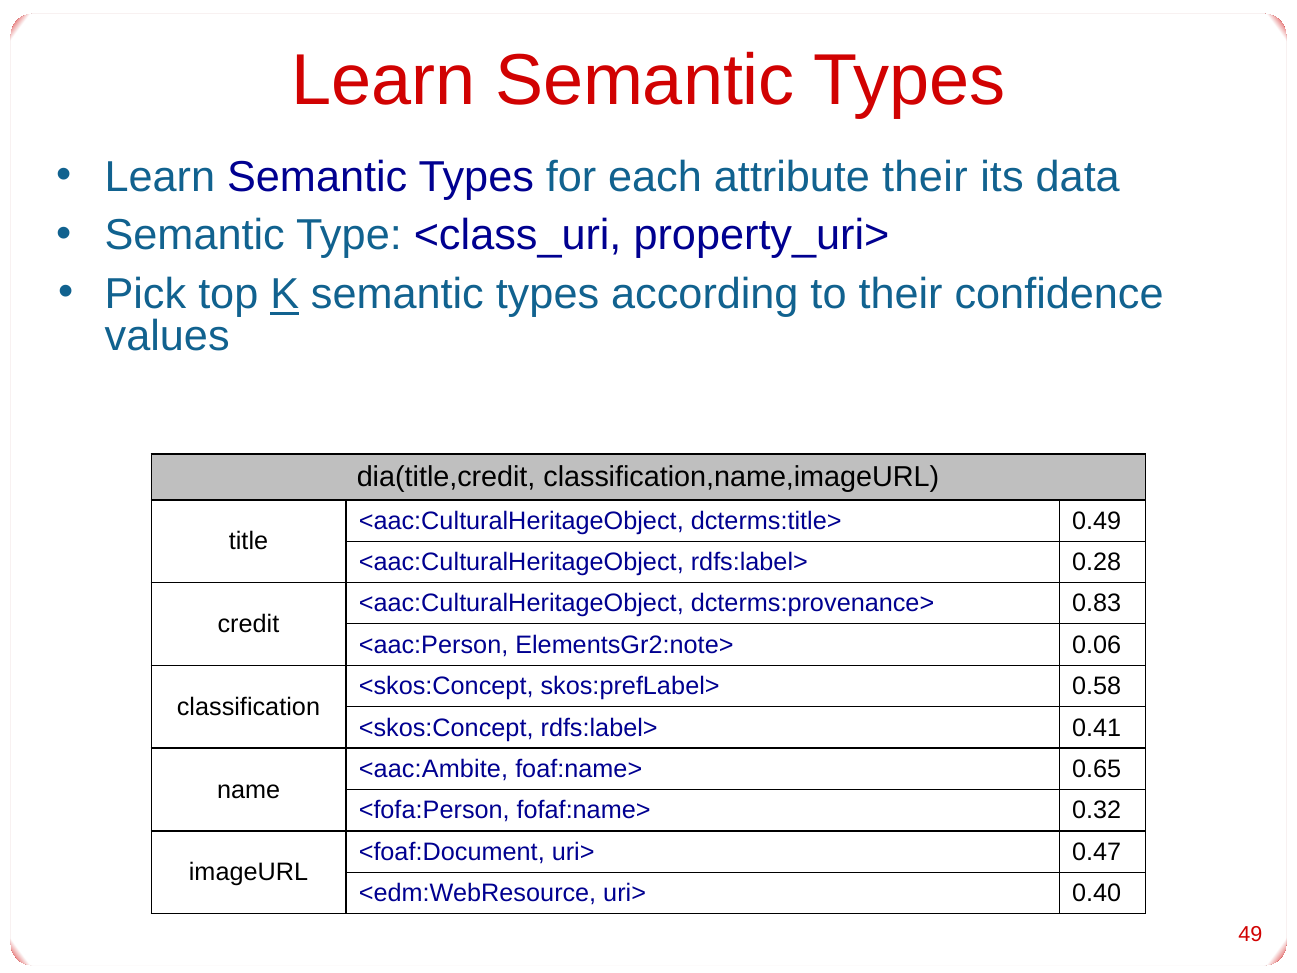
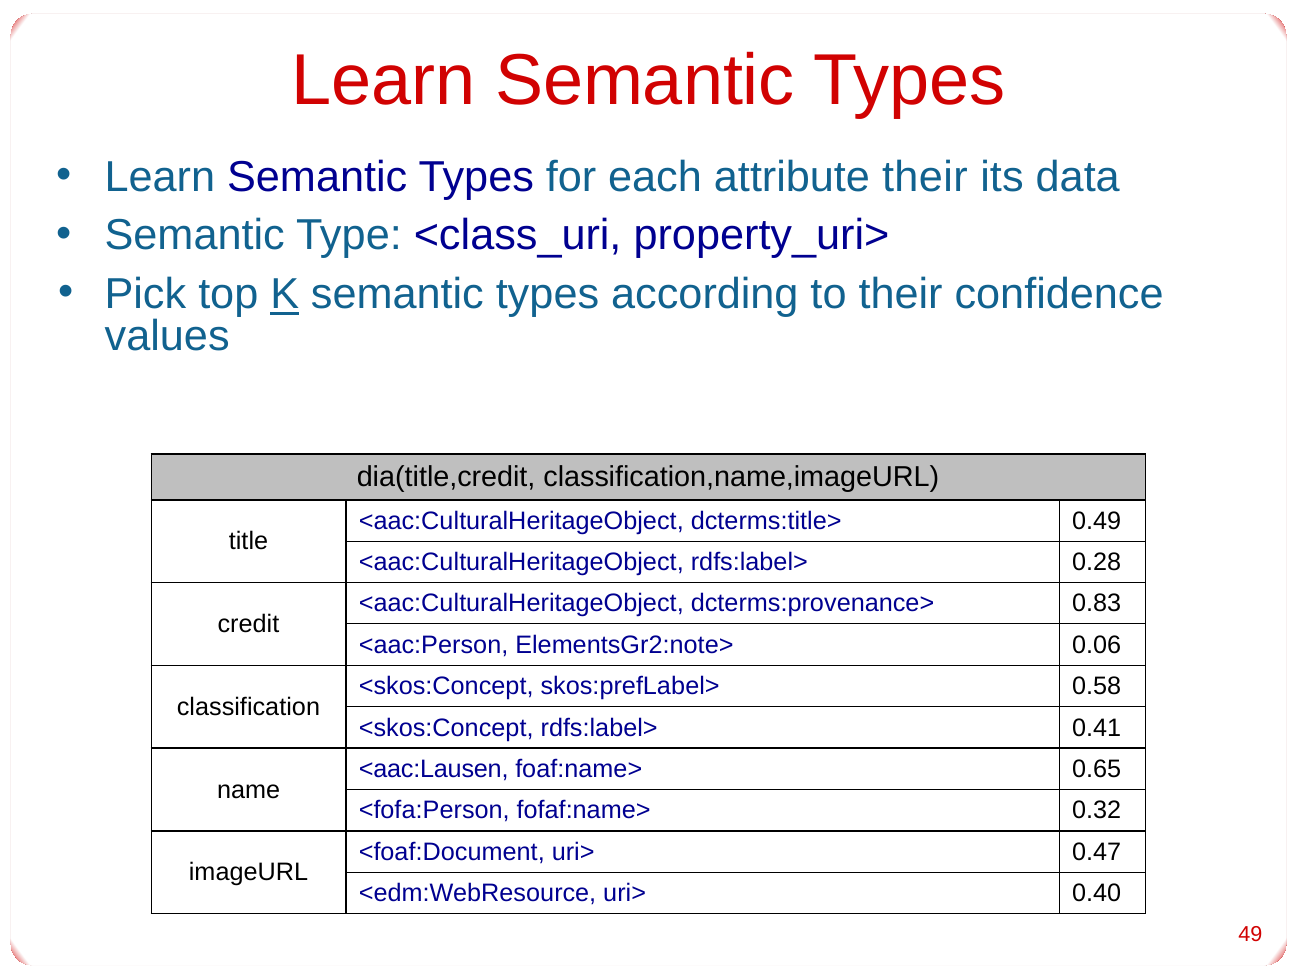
<aac:Ambite: <aac:Ambite -> <aac:Lausen (434, 769)
